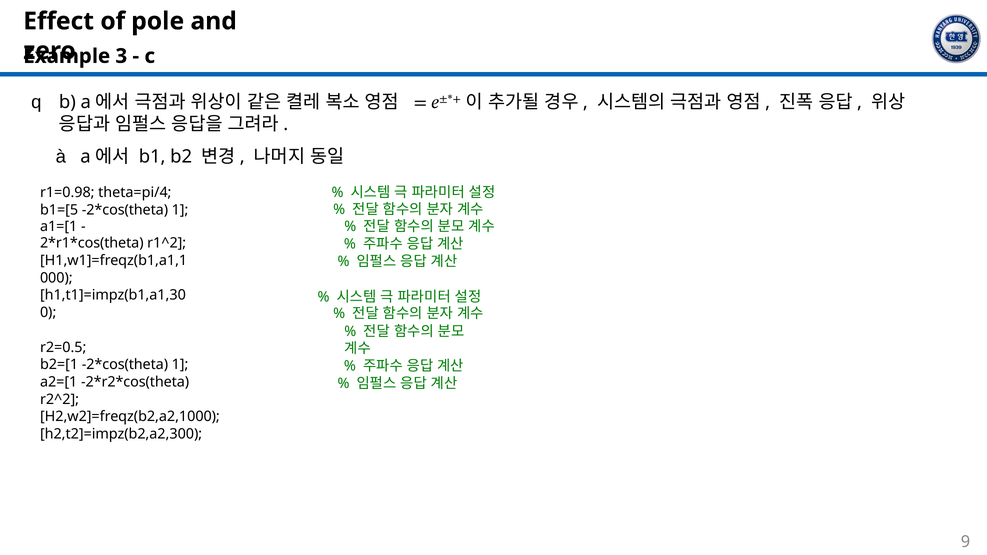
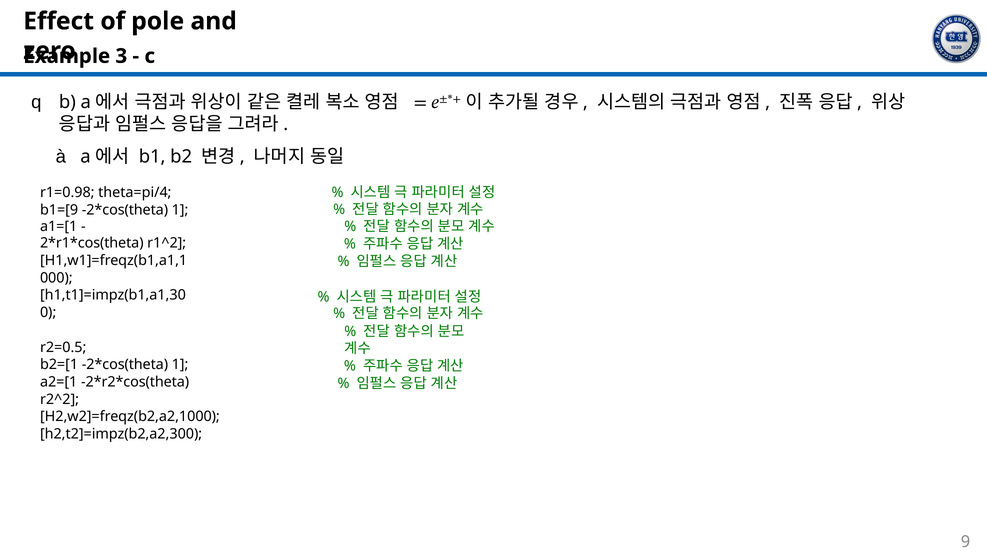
b1=[5: b1=[5 -> b1=[9 (59, 210)
